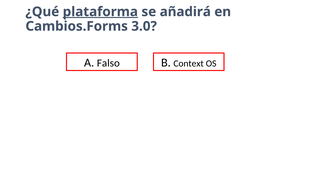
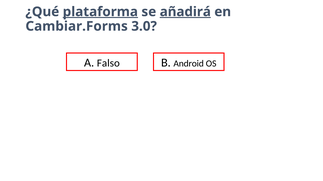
añadirá underline: none -> present (185, 12)
Cambios.Forms: Cambios.Forms -> Cambiar.Forms (77, 26)
Context: Context -> Android (189, 64)
